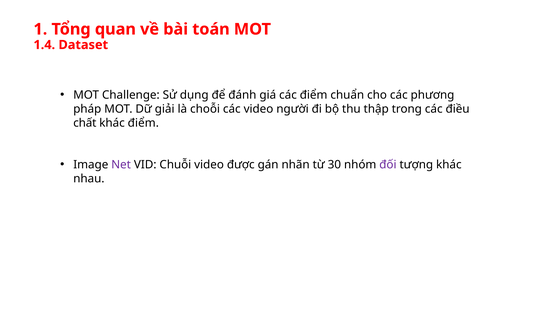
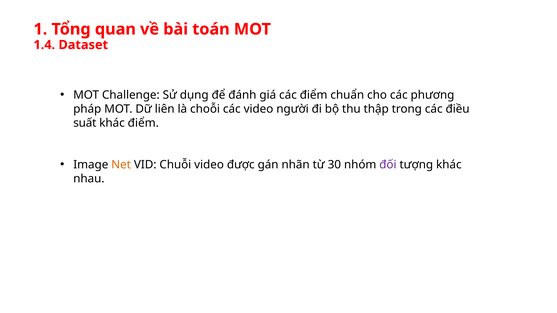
giải: giải -> liên (165, 109)
chất: chất -> suất (85, 123)
Net colour: purple -> orange (121, 165)
